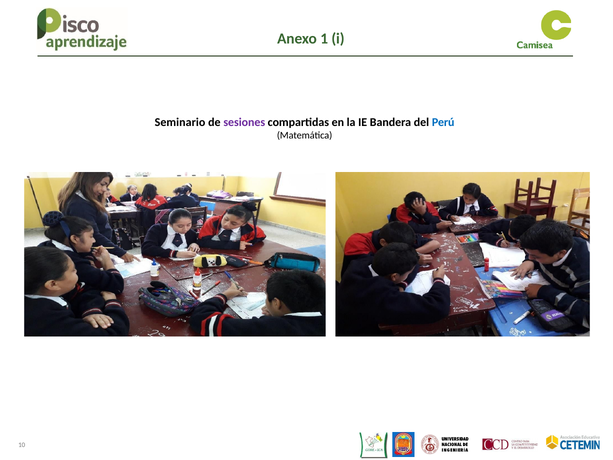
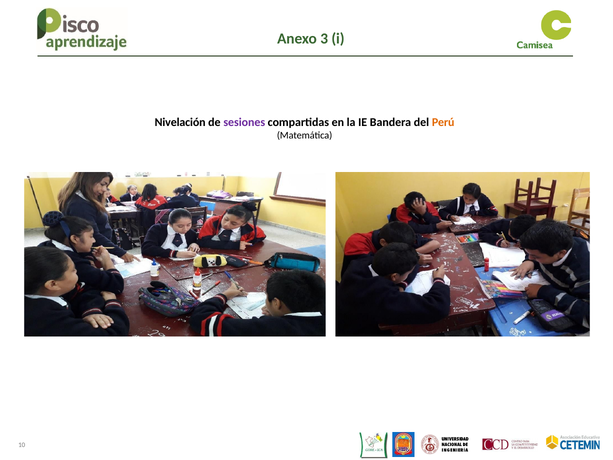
1: 1 -> 3 (324, 39)
Seminario: Seminario -> Nivelación (180, 122)
Perú colour: blue -> orange (443, 122)
